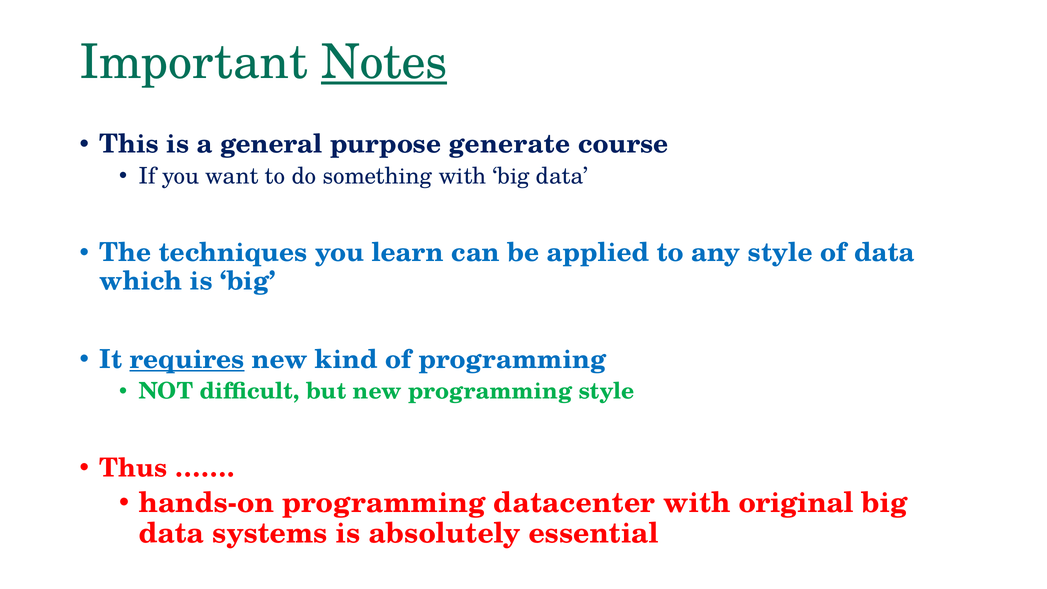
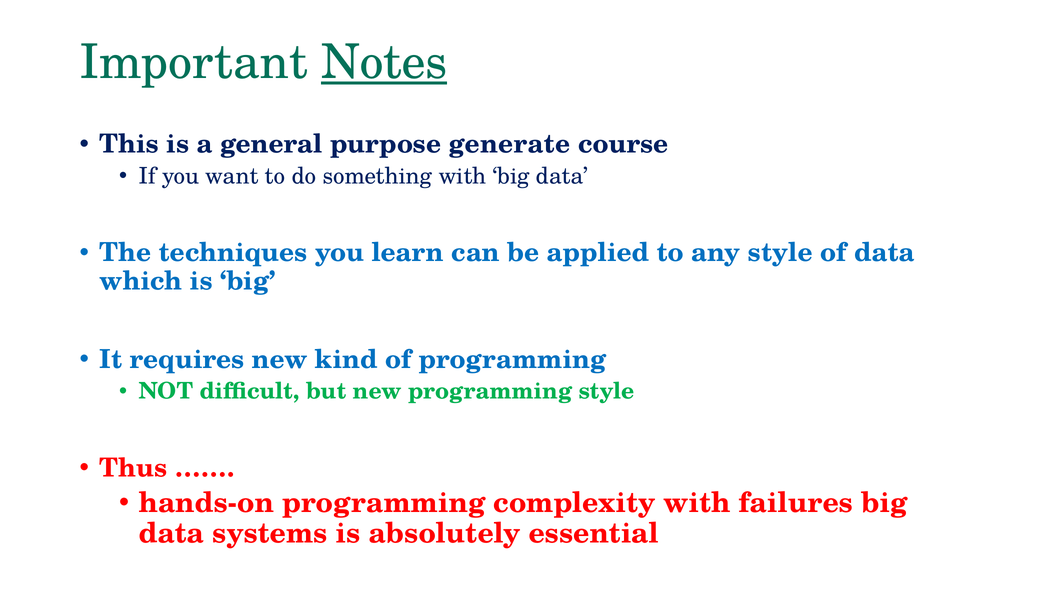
requires underline: present -> none (187, 359)
datacenter: datacenter -> complexity (574, 503)
original: original -> failures (796, 503)
